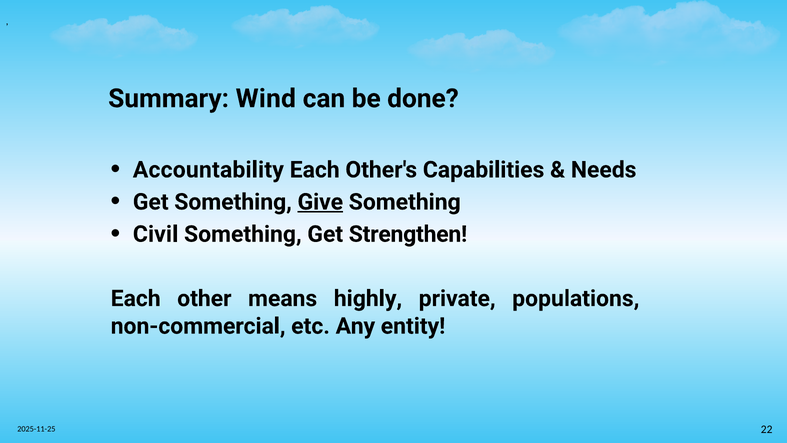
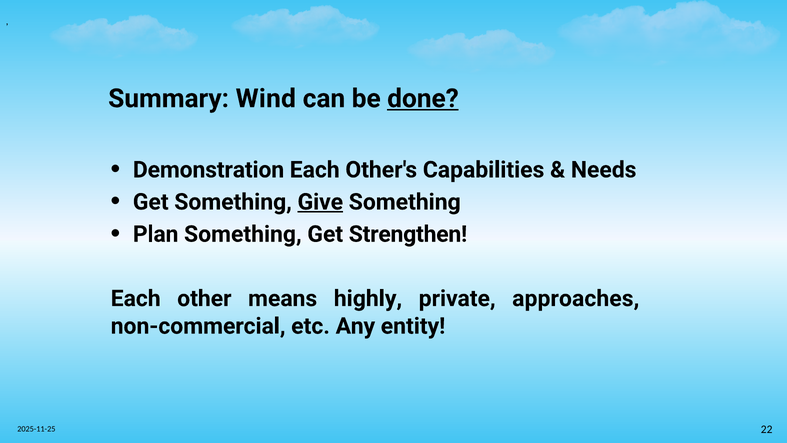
done underline: none -> present (423, 98)
Accountability: Accountability -> Demonstration (209, 170)
Civil: Civil -> Plan (156, 234)
populations: populations -> approaches (576, 298)
